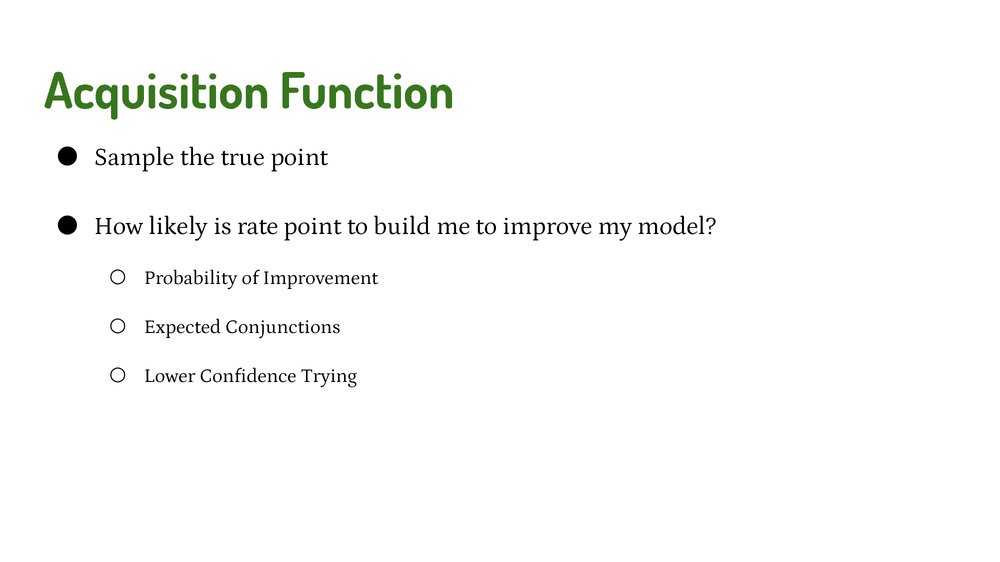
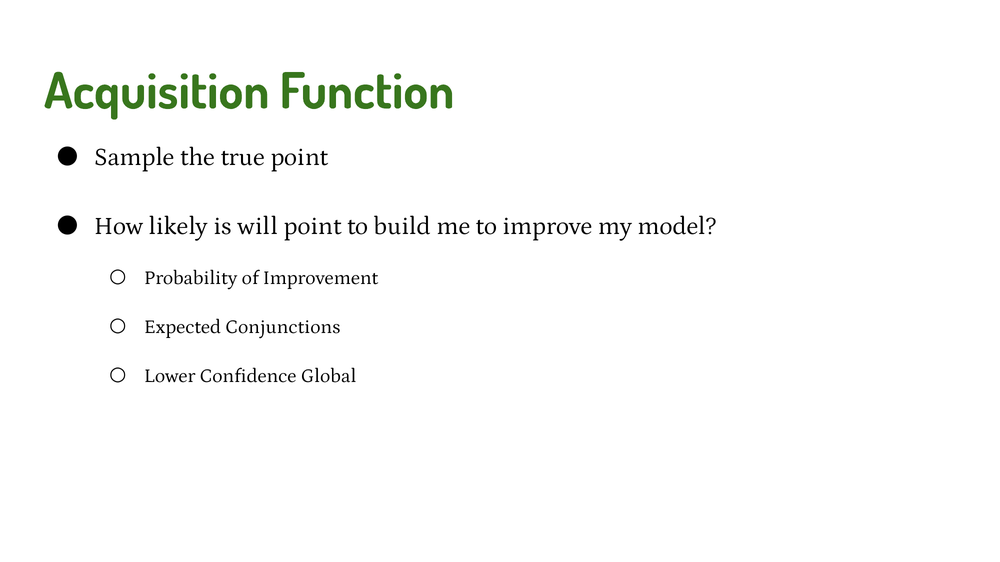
rate: rate -> will (258, 226)
Trying: Trying -> Global (329, 376)
